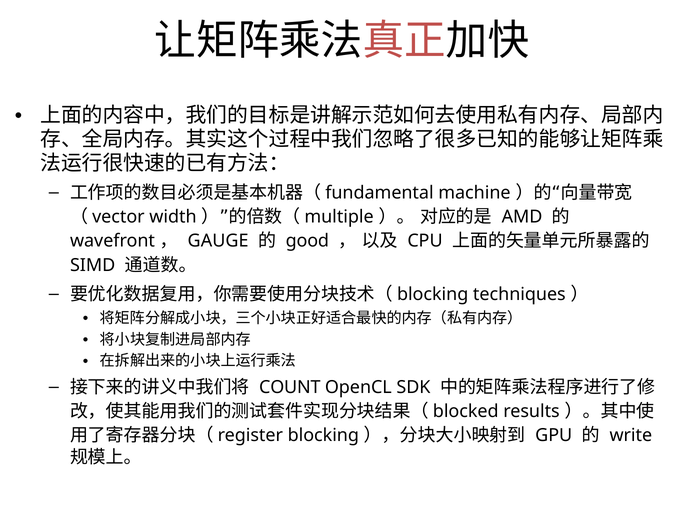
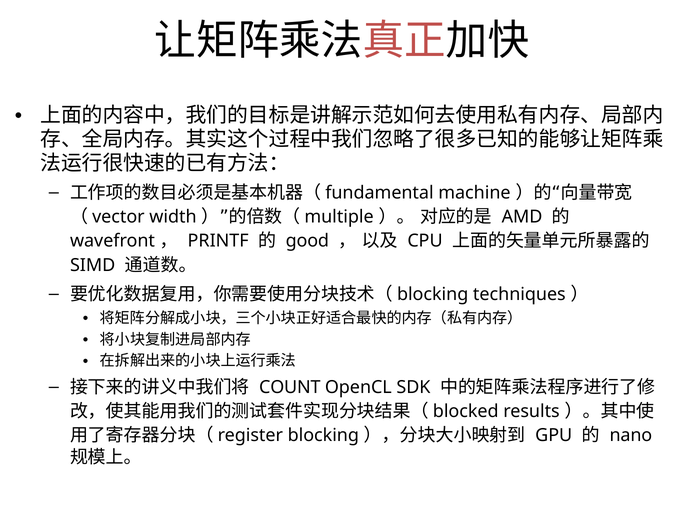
GAUGE: GAUGE -> PRINTF (218, 241)
write: write -> nano (631, 435)
